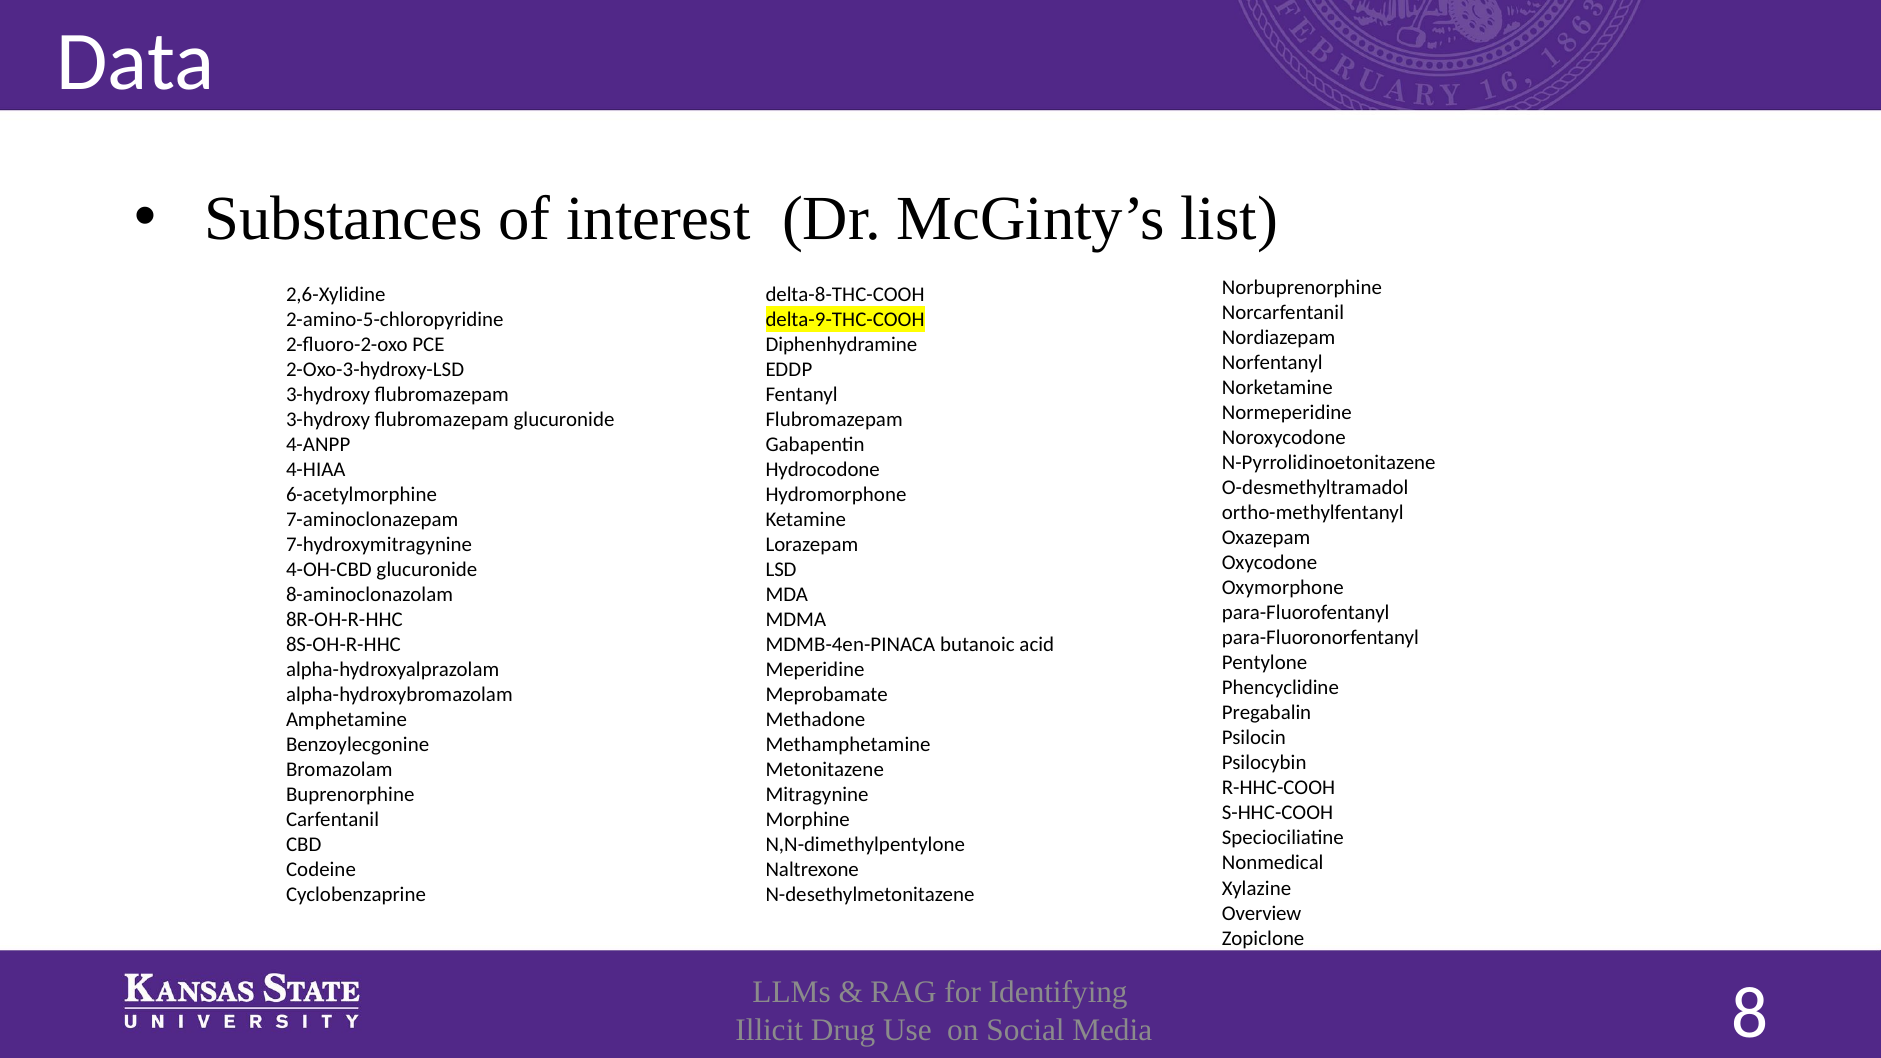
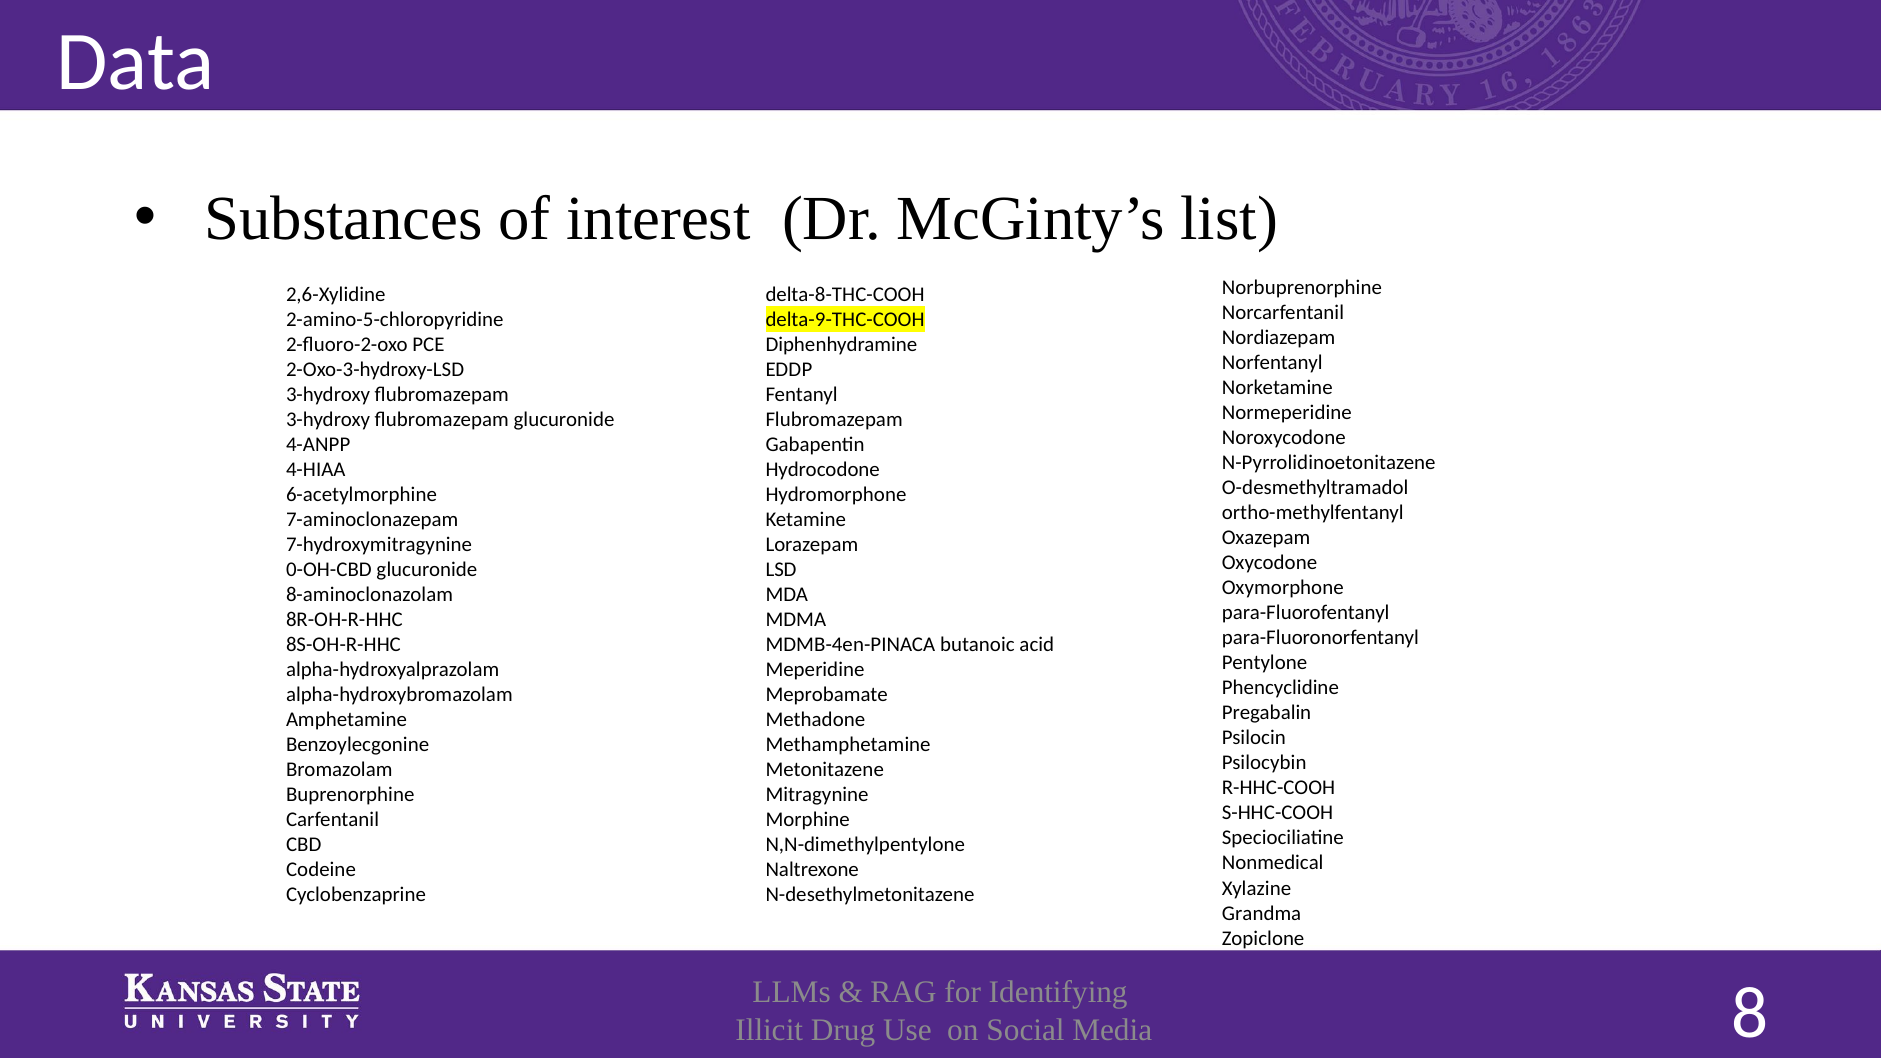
4-OH-CBD: 4-OH-CBD -> 0-OH-CBD (329, 570)
Overview: Overview -> Grandma (1262, 913)
